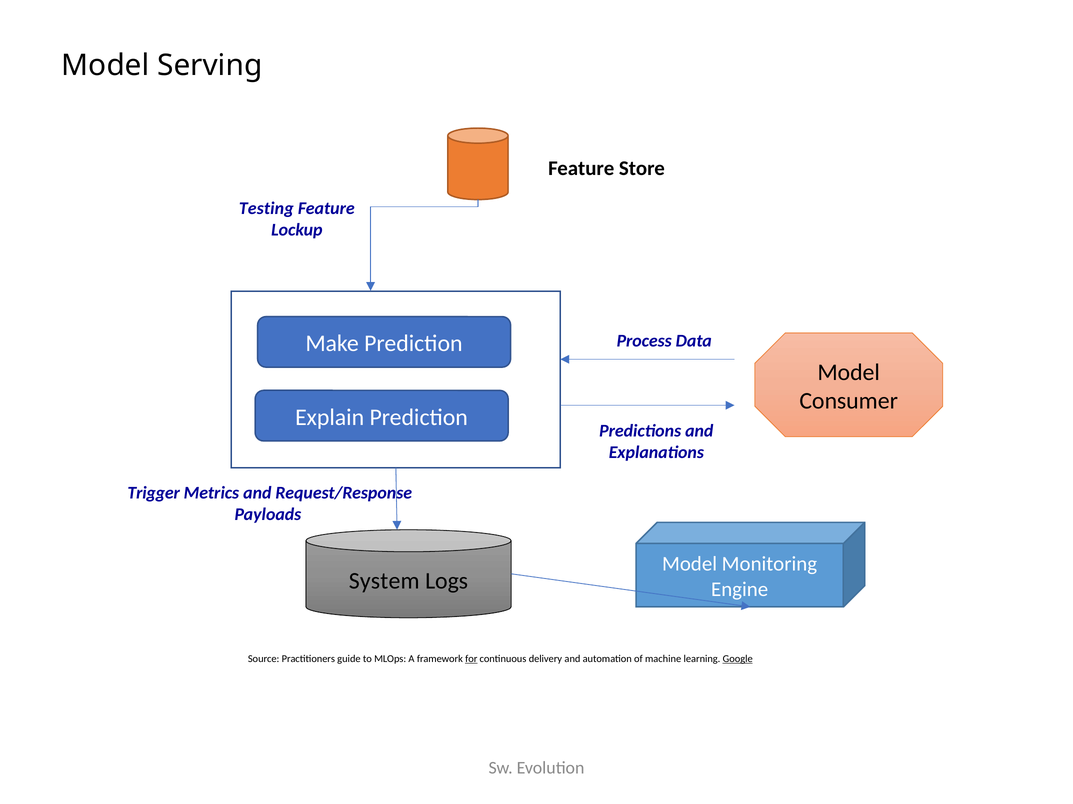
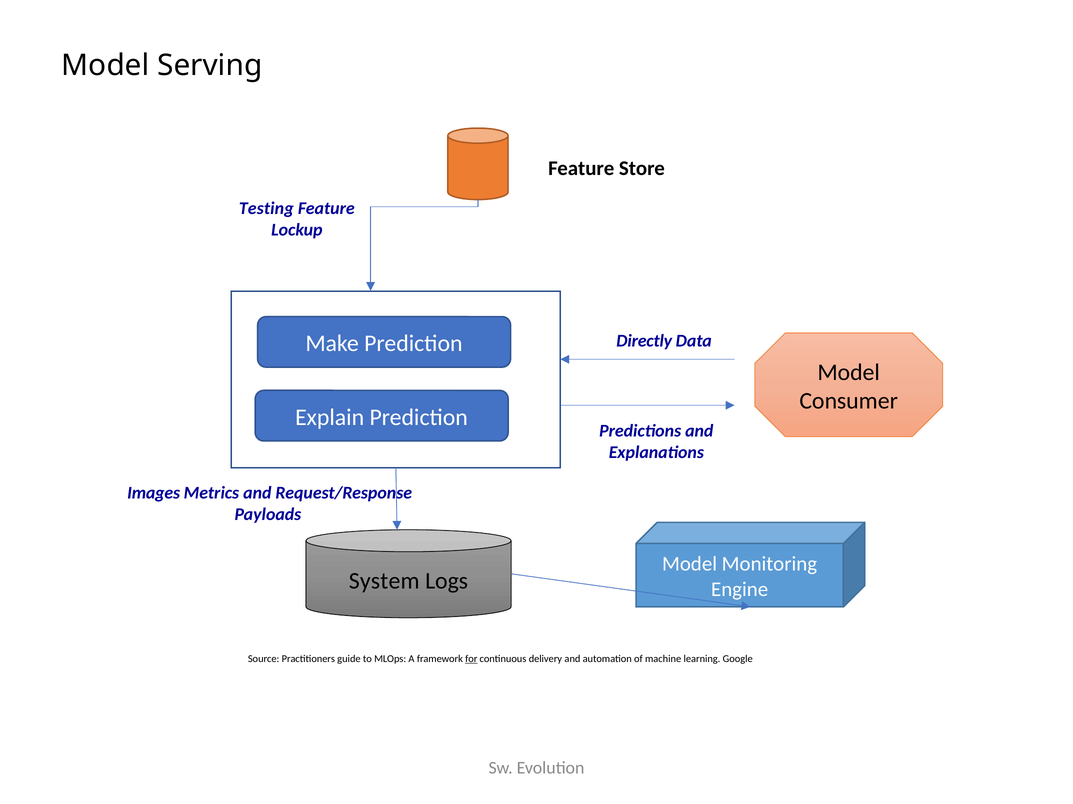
Process: Process -> Directly (644, 341)
Trigger: Trigger -> Images (154, 493)
Google underline: present -> none (738, 659)
